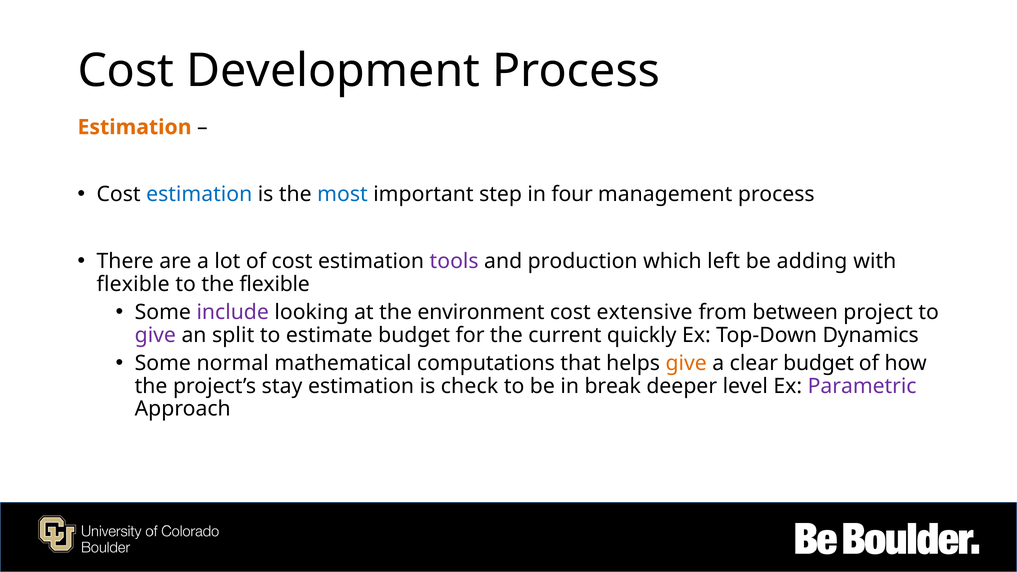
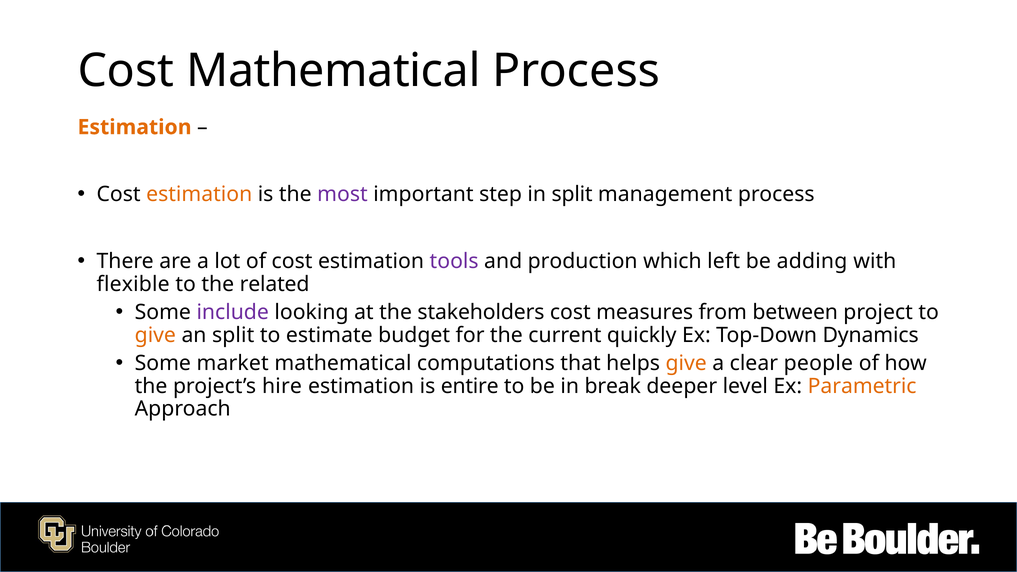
Cost Development: Development -> Mathematical (333, 71)
estimation colour: blue -> orange (199, 194)
most colour: blue -> purple (342, 194)
in four: four -> split (572, 194)
the flexible: flexible -> related (275, 284)
environment: environment -> stakeholders (481, 312)
extensive: extensive -> measures (645, 312)
give colour: purple -> orange (155, 335)
normal: normal -> market (233, 363)
clear budget: budget -> people (818, 363)
stay: stay -> hire (282, 386)
check: check -> entire (470, 386)
Parametric colour: purple -> orange (862, 386)
